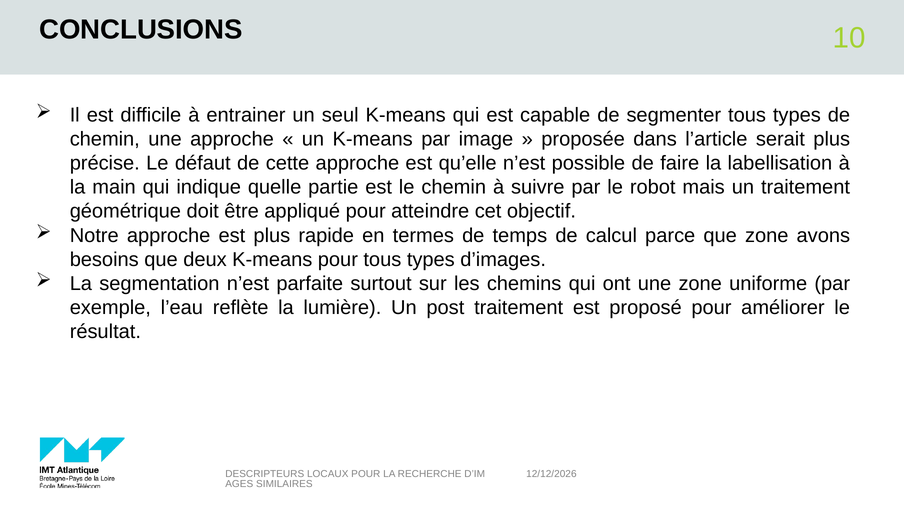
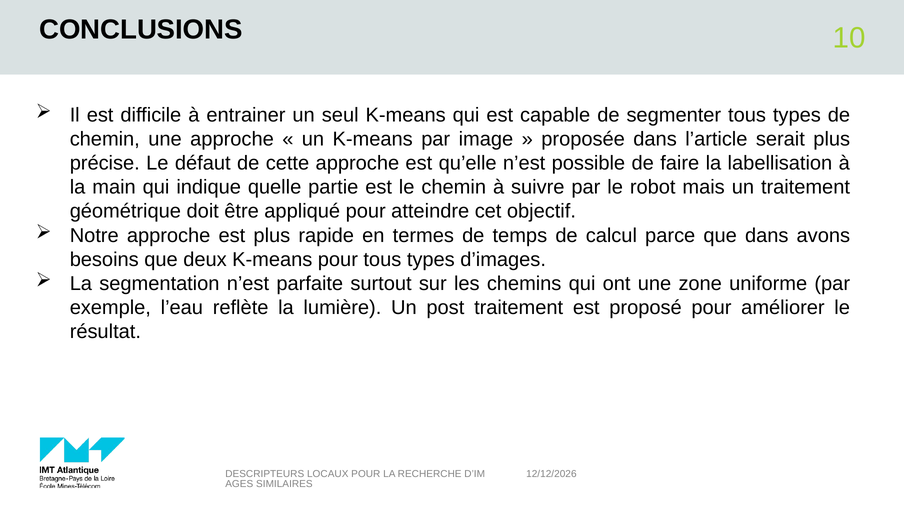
que zone: zone -> dans (767, 236)
